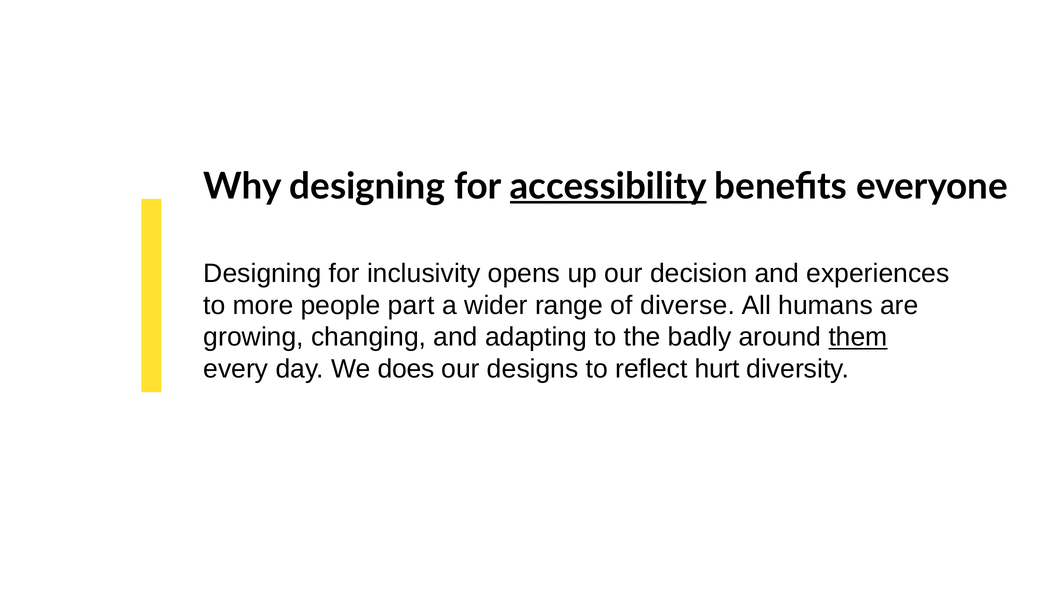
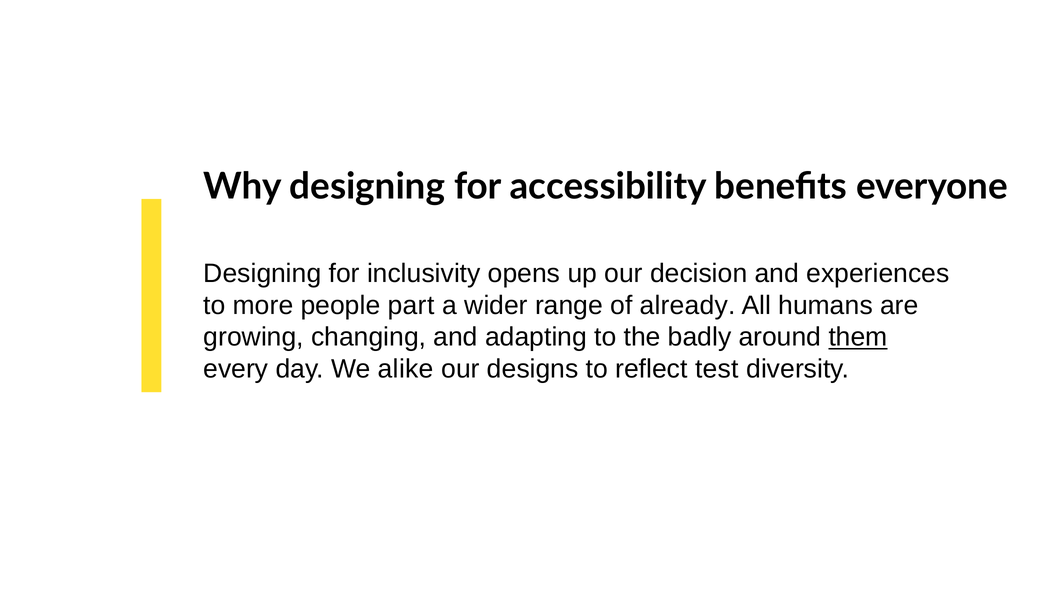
accessibility underline: present -> none (608, 186)
diverse: diverse -> already (688, 305)
does: does -> alike (406, 369)
hurt: hurt -> test (717, 369)
